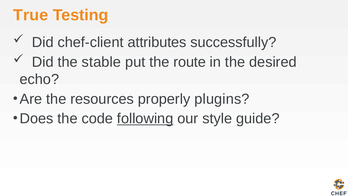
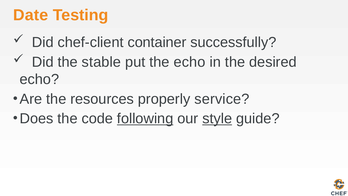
True: True -> Date (31, 15)
attributes: attributes -> container (157, 42)
the route: route -> echo (190, 62)
plugins: plugins -> service (222, 99)
style underline: none -> present (217, 118)
